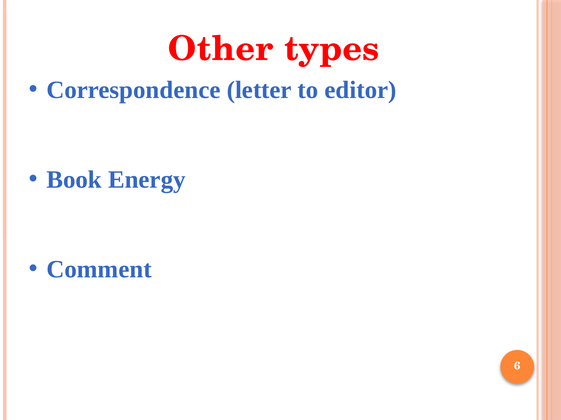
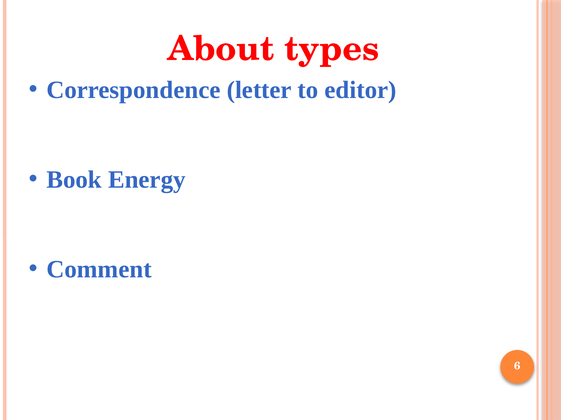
Other: Other -> About (221, 49)
